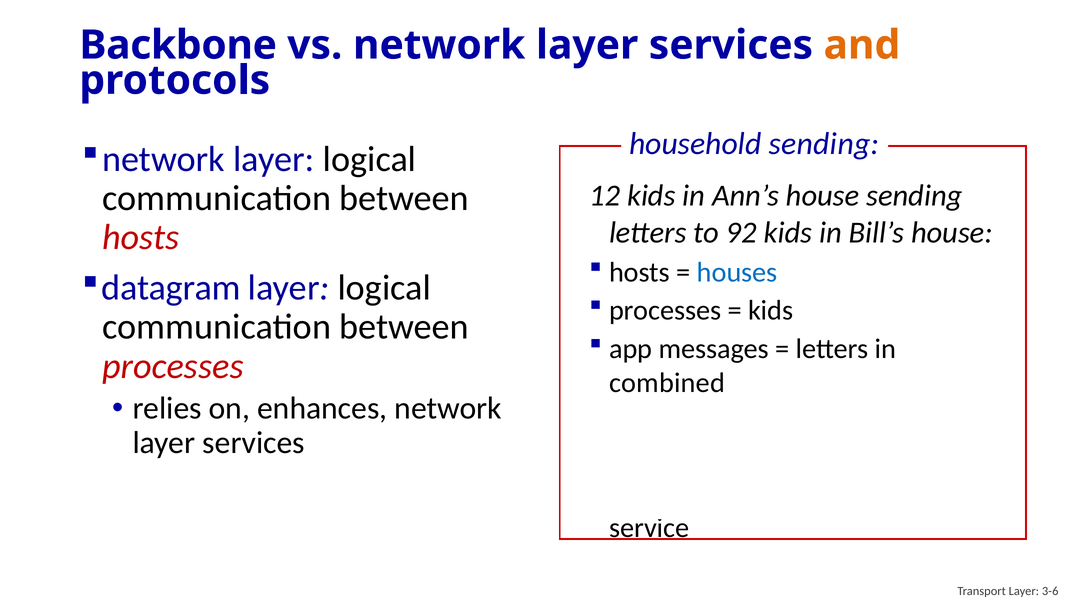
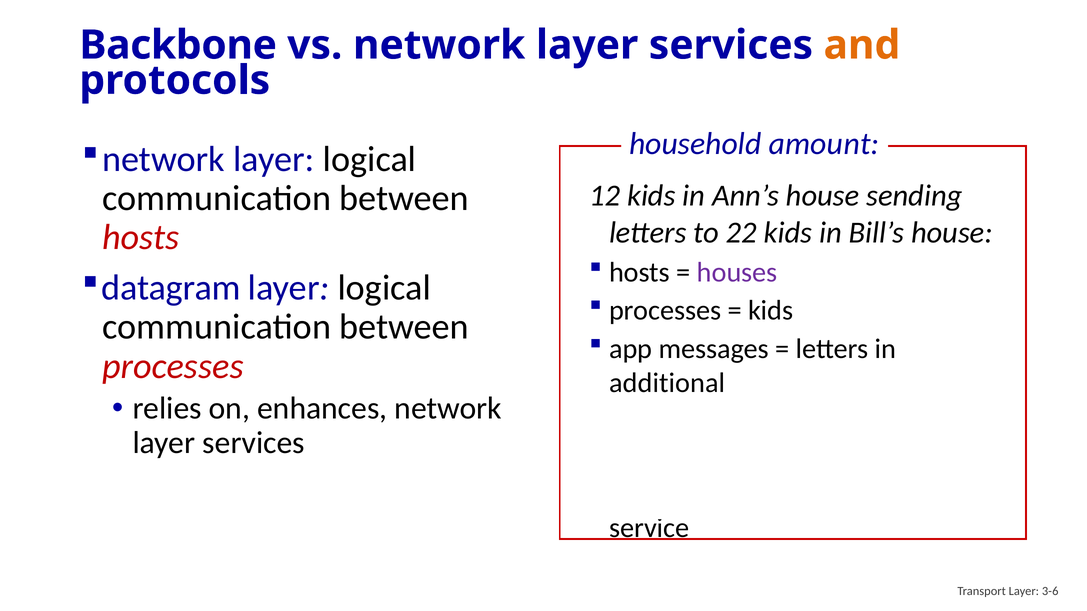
household sending: sending -> amount (824, 144)
92: 92 -> 22 (741, 233)
houses colour: blue -> purple (737, 272)
combined: combined -> additional (667, 383)
